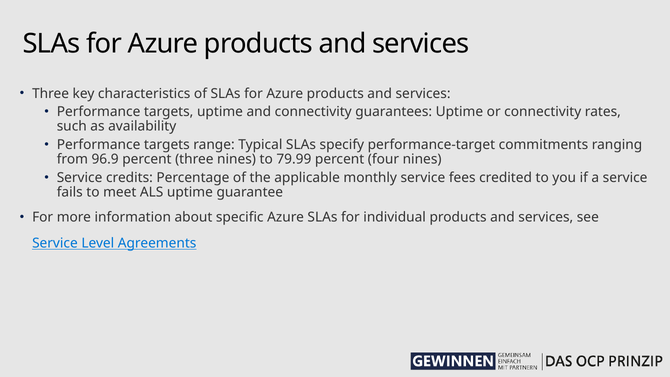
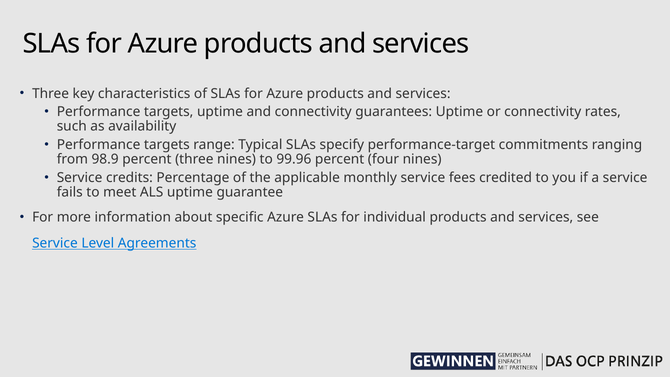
96.9: 96.9 -> 98.9 (105, 159)
79.99: 79.99 -> 99.96 (294, 159)
